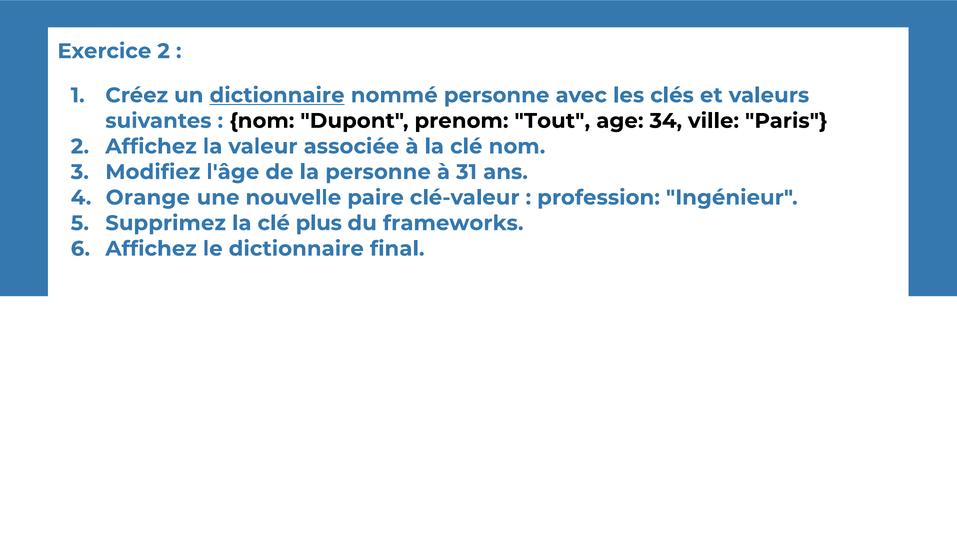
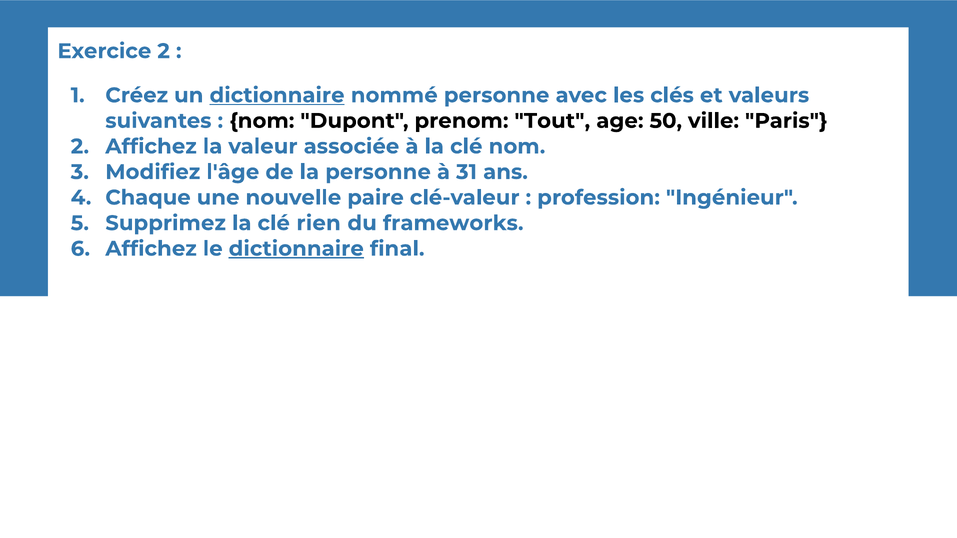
34: 34 -> 50 (666, 121)
Orange: Orange -> Chaque (148, 198)
plus: plus -> rien (319, 223)
dictionnaire underline: none -> present (296, 249)
